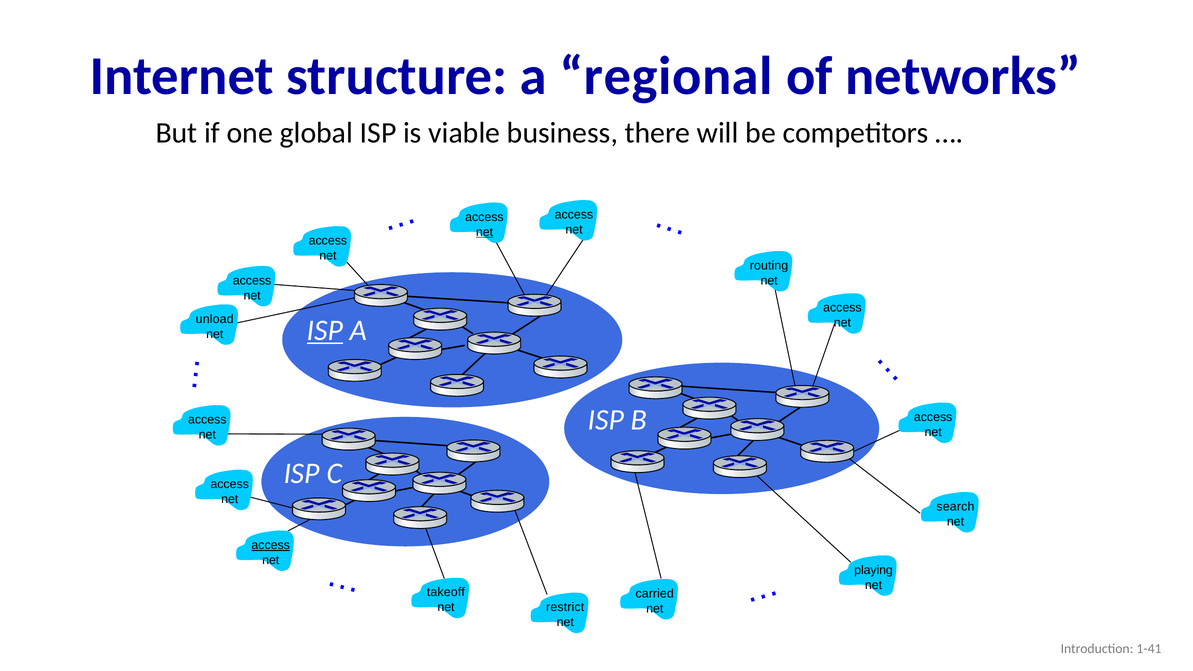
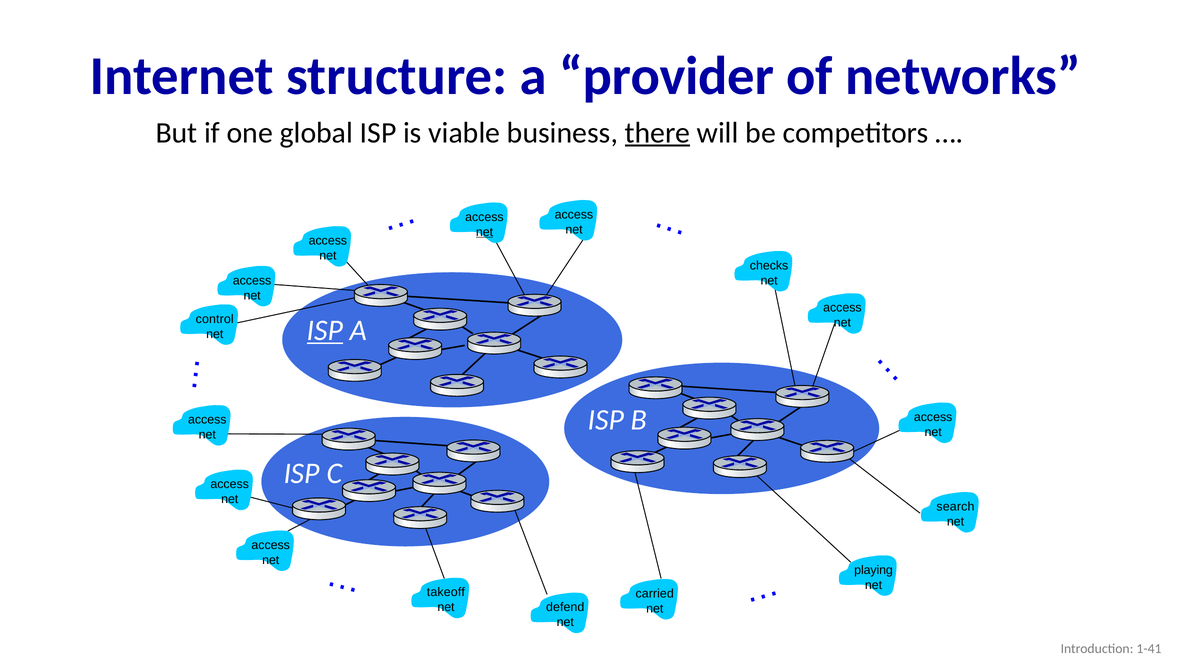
regional: regional -> provider (667, 76)
there underline: none -> present (658, 133)
routing: routing -> checks (769, 266)
unload: unload -> control (215, 319)
access underline: present -> none (271, 545)
restrict: restrict -> defend (565, 607)
